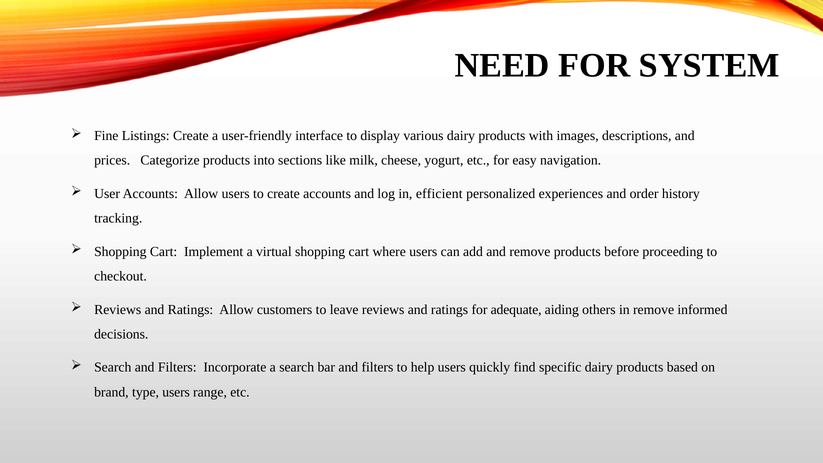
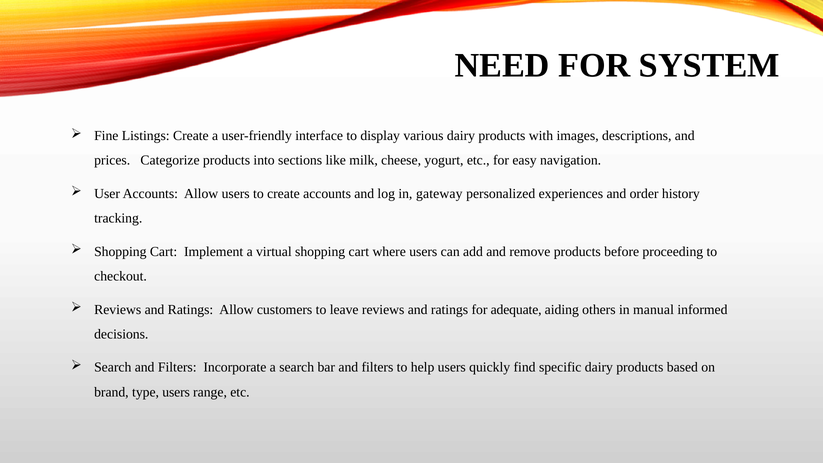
efficient: efficient -> gateway (439, 194)
in remove: remove -> manual (654, 309)
